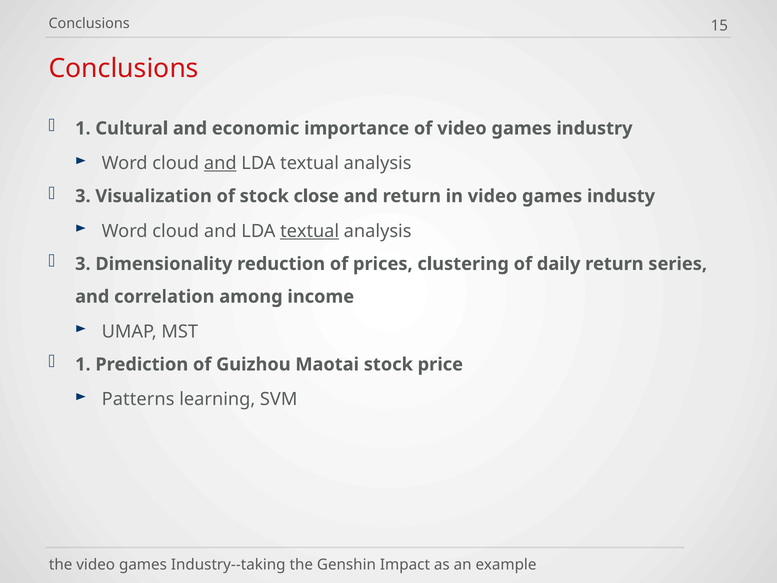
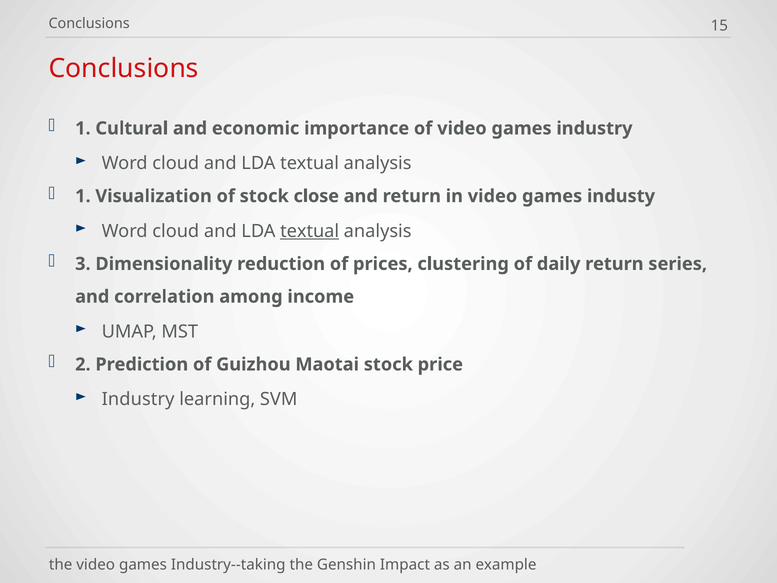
and underline: present -> none (220, 163)
3: 3 -> 1 (83, 196)
1: 1 -> 2 (83, 364)
Patterns: Patterns -> Industry (138, 399)
